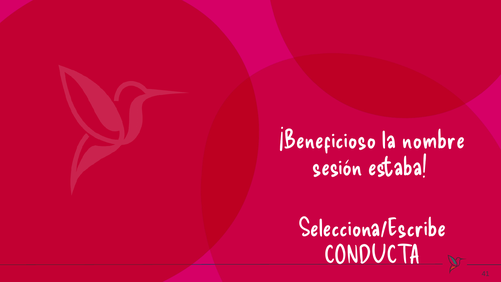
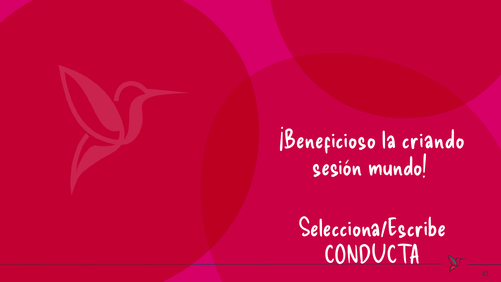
nombre: nombre -> criando (433, 140)
estaba: estaba -> mundo (398, 167)
